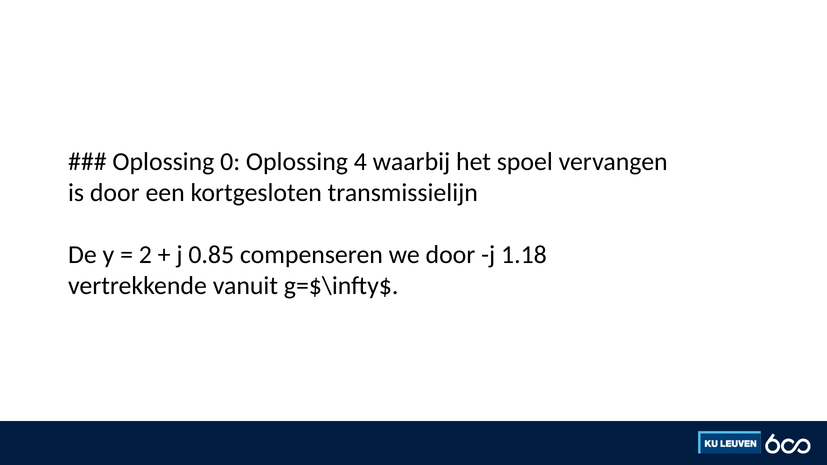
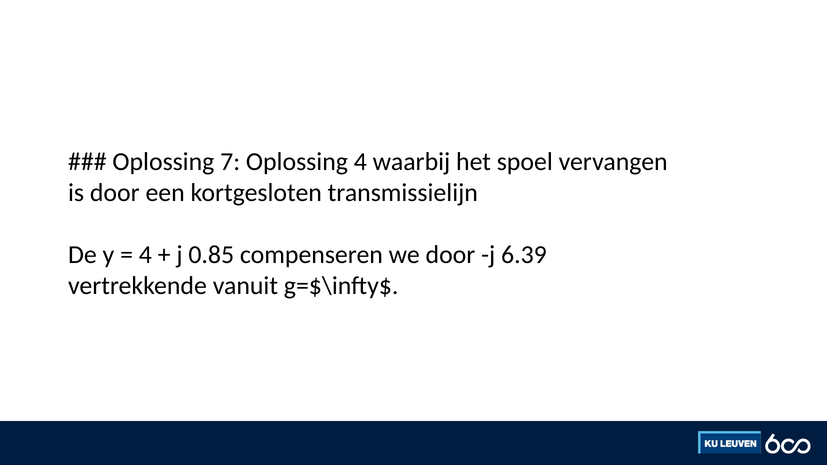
0: 0 -> 7 (230, 162)
2: 2 -> 4 (145, 255)
1.18: 1.18 -> 6.39 (524, 255)
